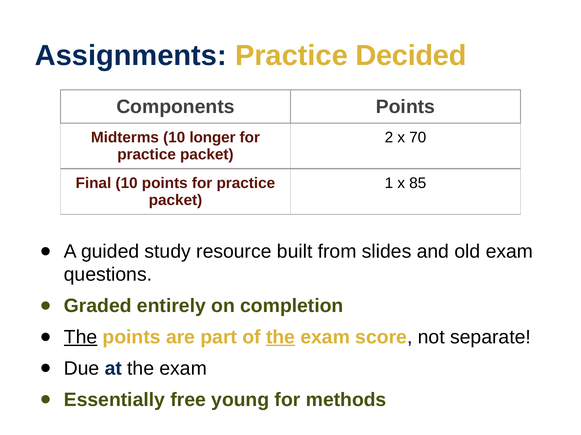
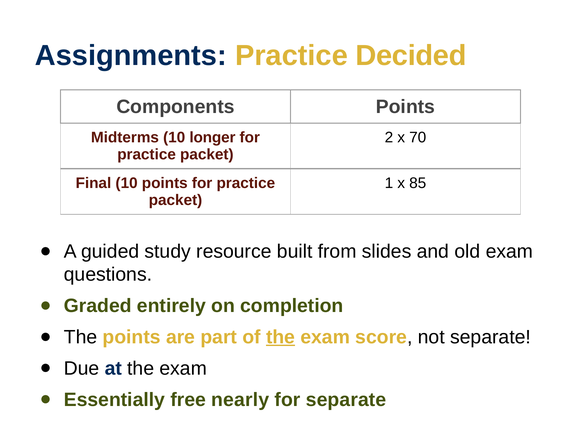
The underline: present -> none (81, 338)
young: young -> nearly (240, 400)
for methods: methods -> separate (346, 400)
